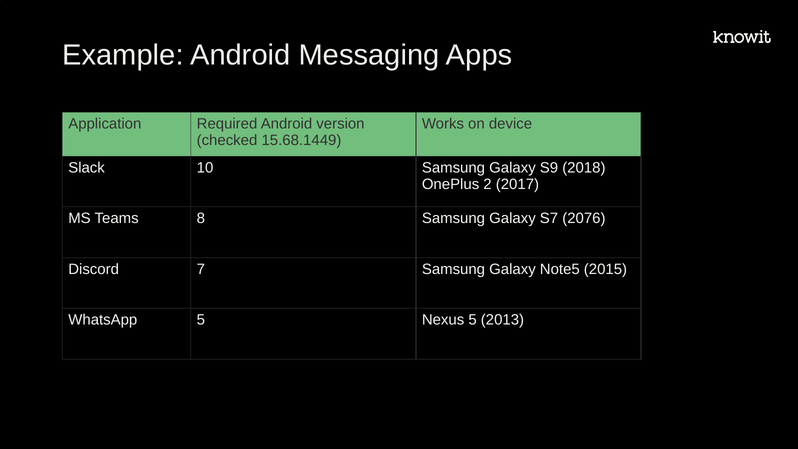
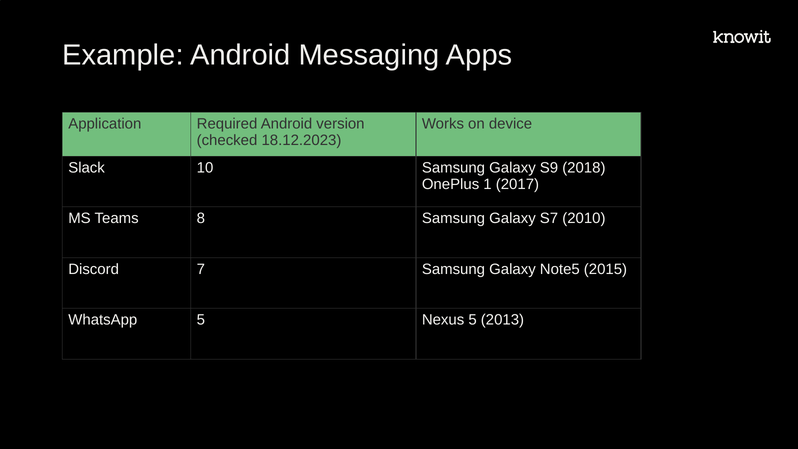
15.68.1449: 15.68.1449 -> 18.12.2023 (301, 140)
2: 2 -> 1 (487, 184)
2076: 2076 -> 2010 (584, 218)
